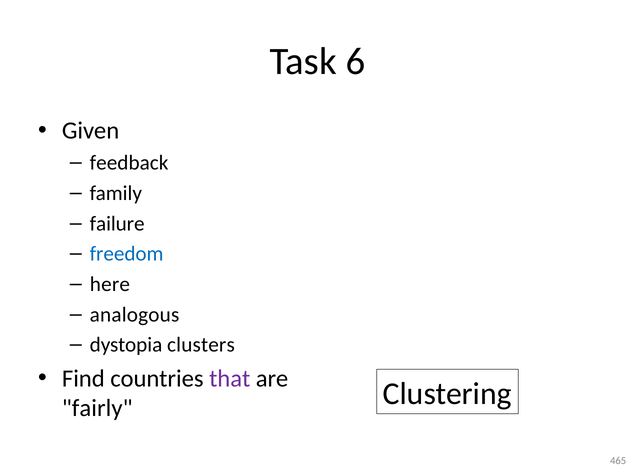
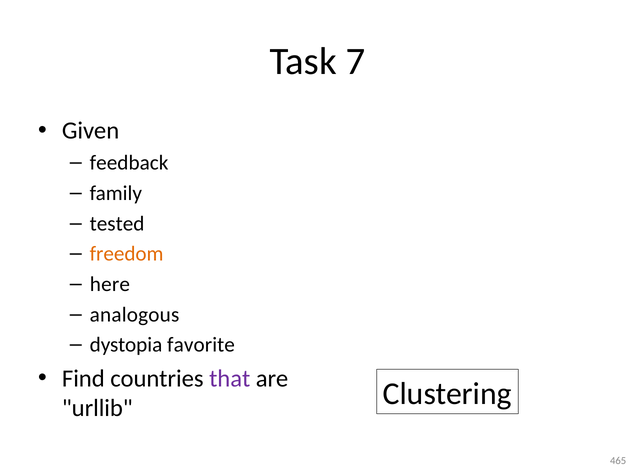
6: 6 -> 7 (355, 61)
failure: failure -> tested (117, 224)
freedom colour: blue -> orange (127, 254)
clusters: clusters -> favorite (201, 345)
fairly: fairly -> urllib (97, 408)
